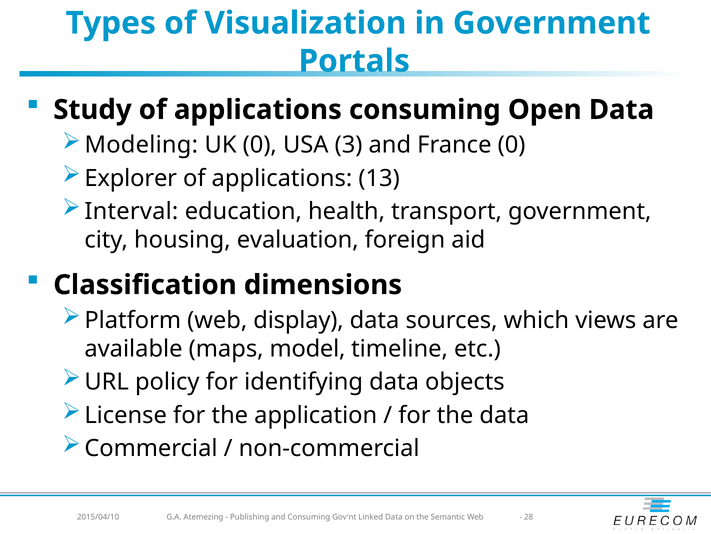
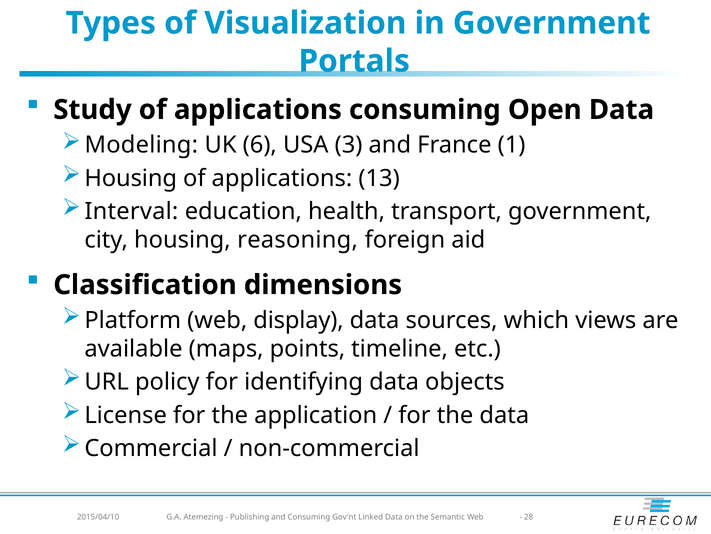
UK 0: 0 -> 6 (260, 145)
France 0: 0 -> 1 (512, 145)
Explorer: Explorer -> Housing (131, 178)
evaluation: evaluation -> reasoning (298, 240)
model: model -> points (307, 348)
